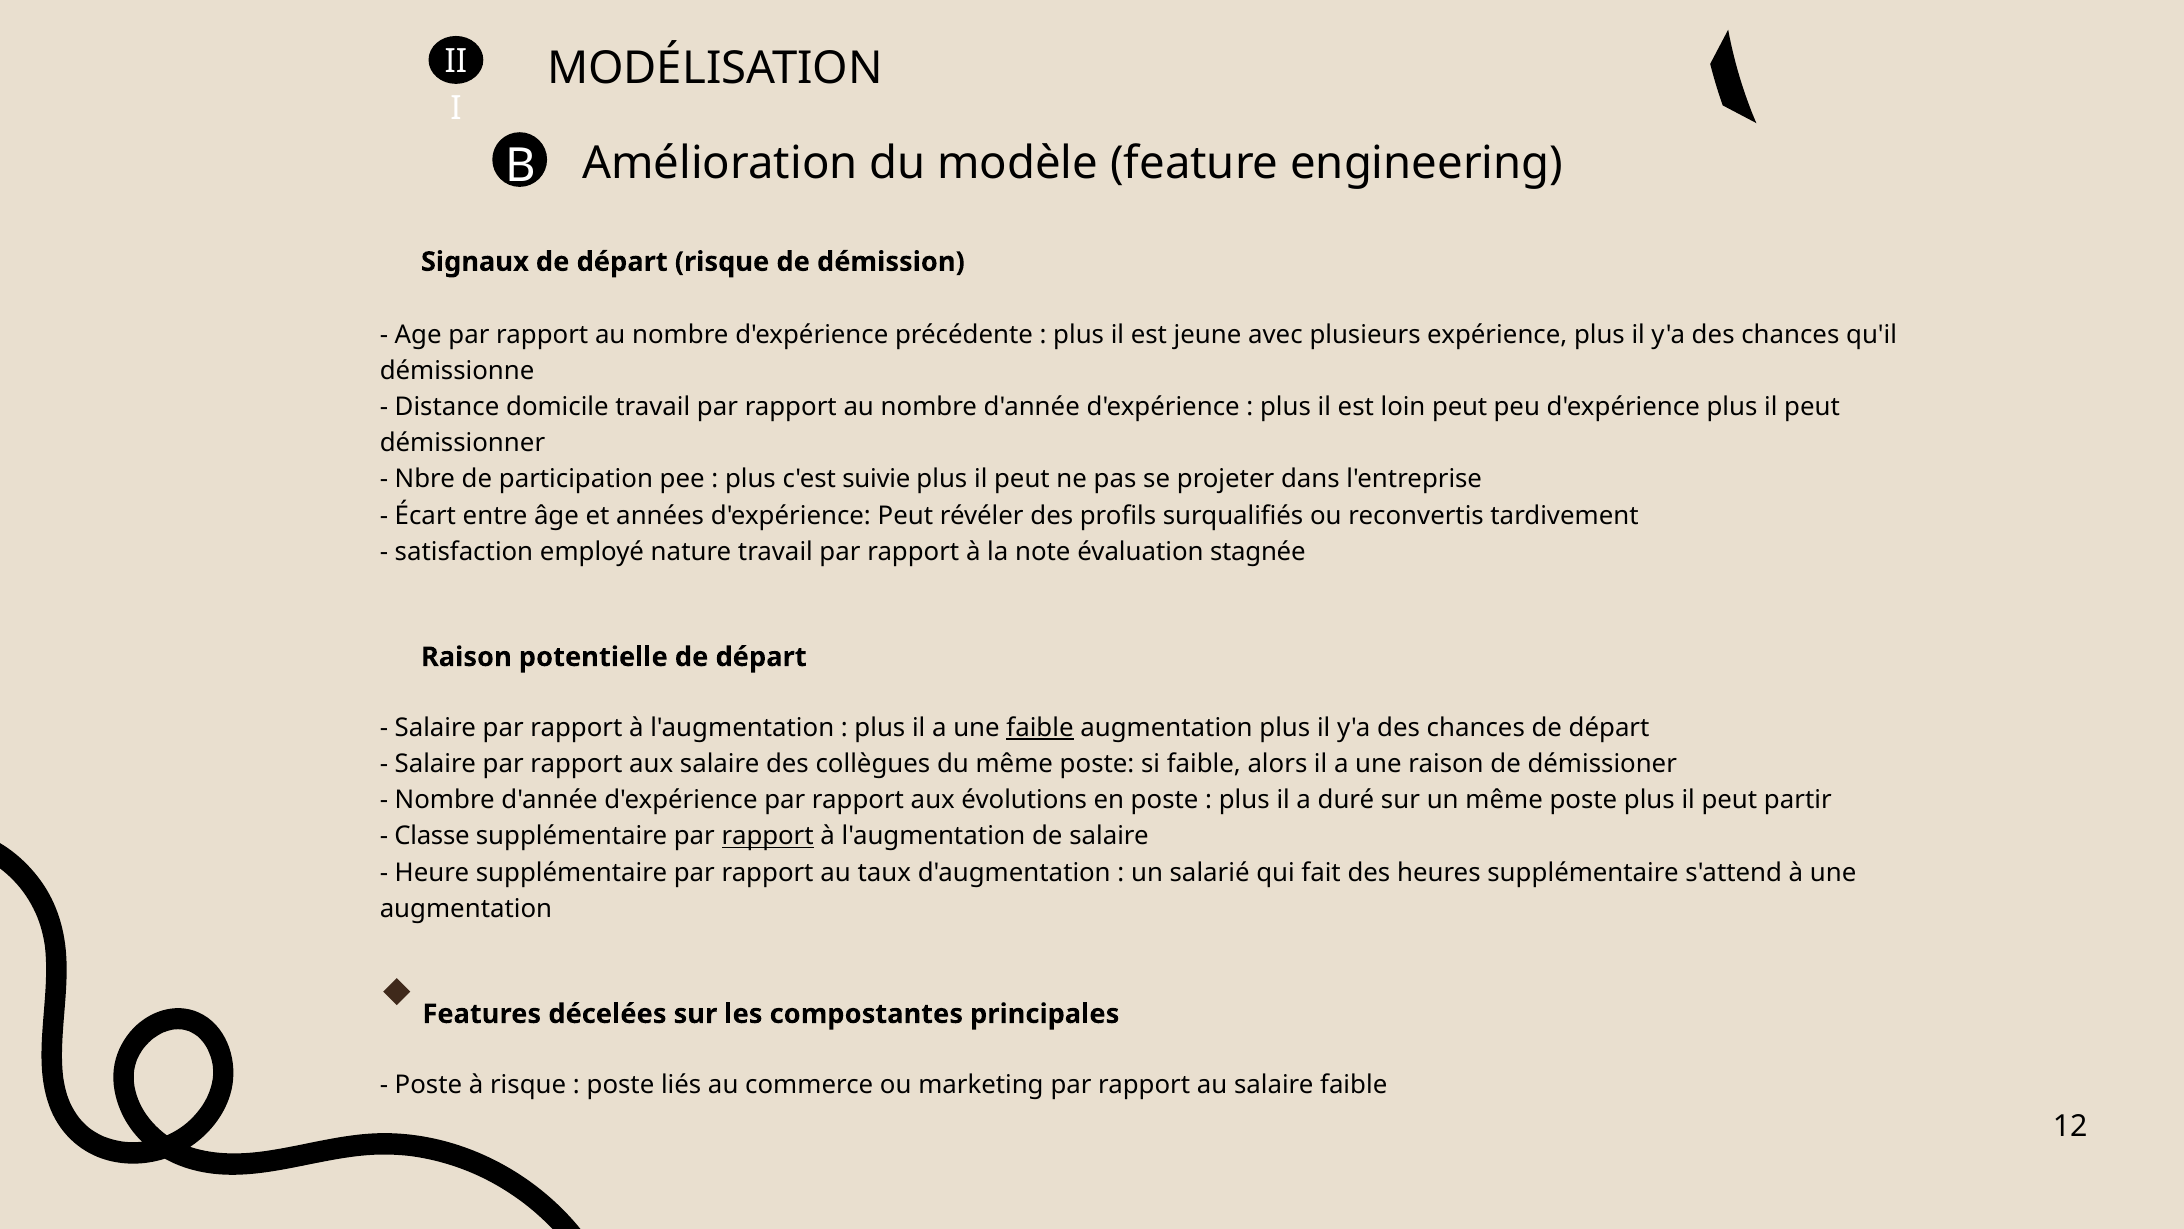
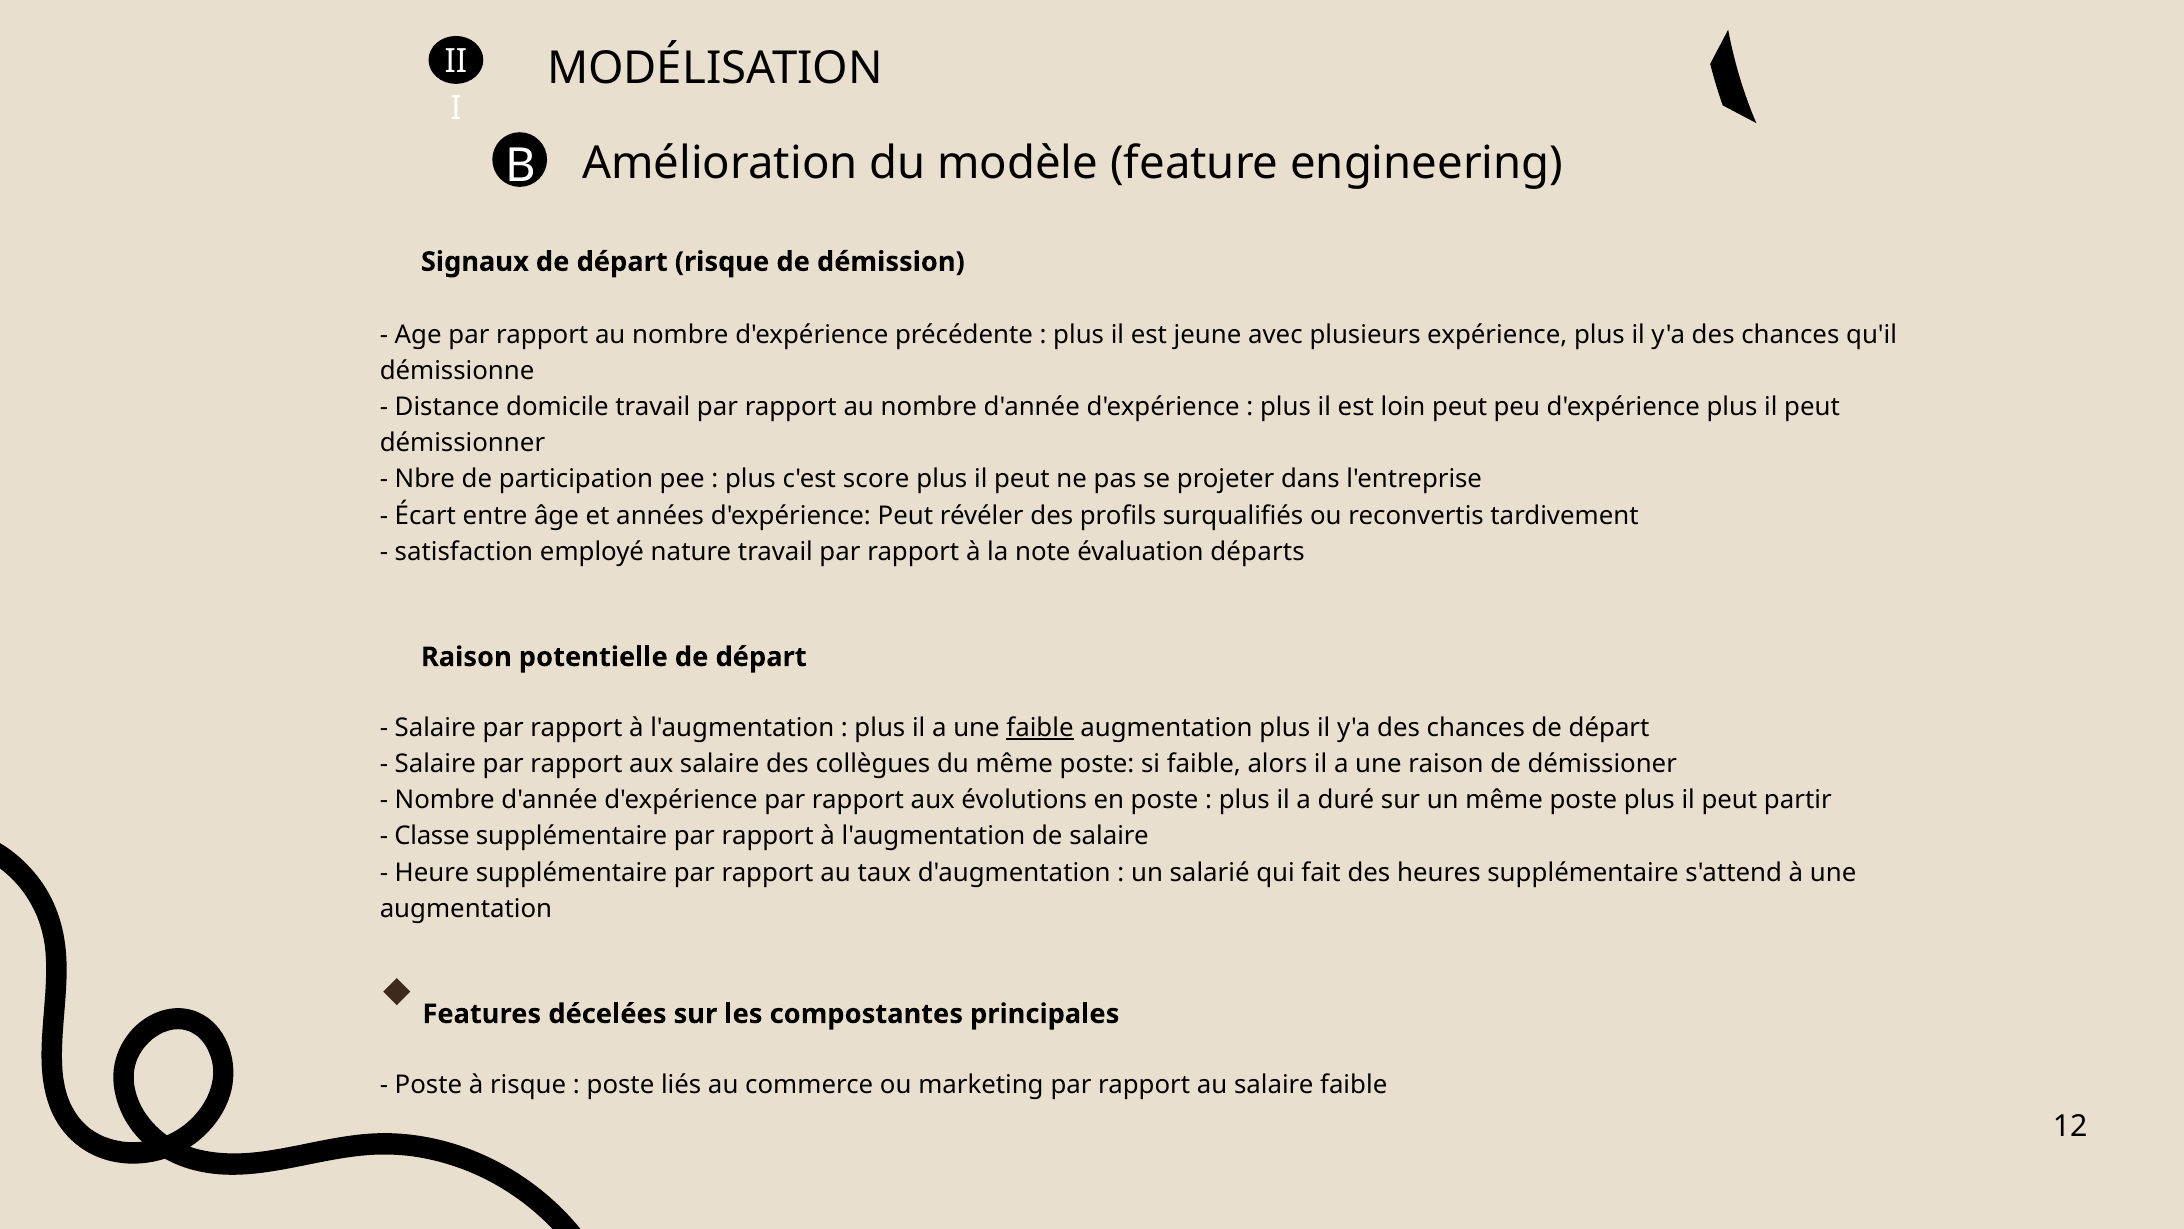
suivie: suivie -> score (876, 479)
stagnée: stagnée -> départs (1258, 551)
rapport underline: present -> none (768, 836)
